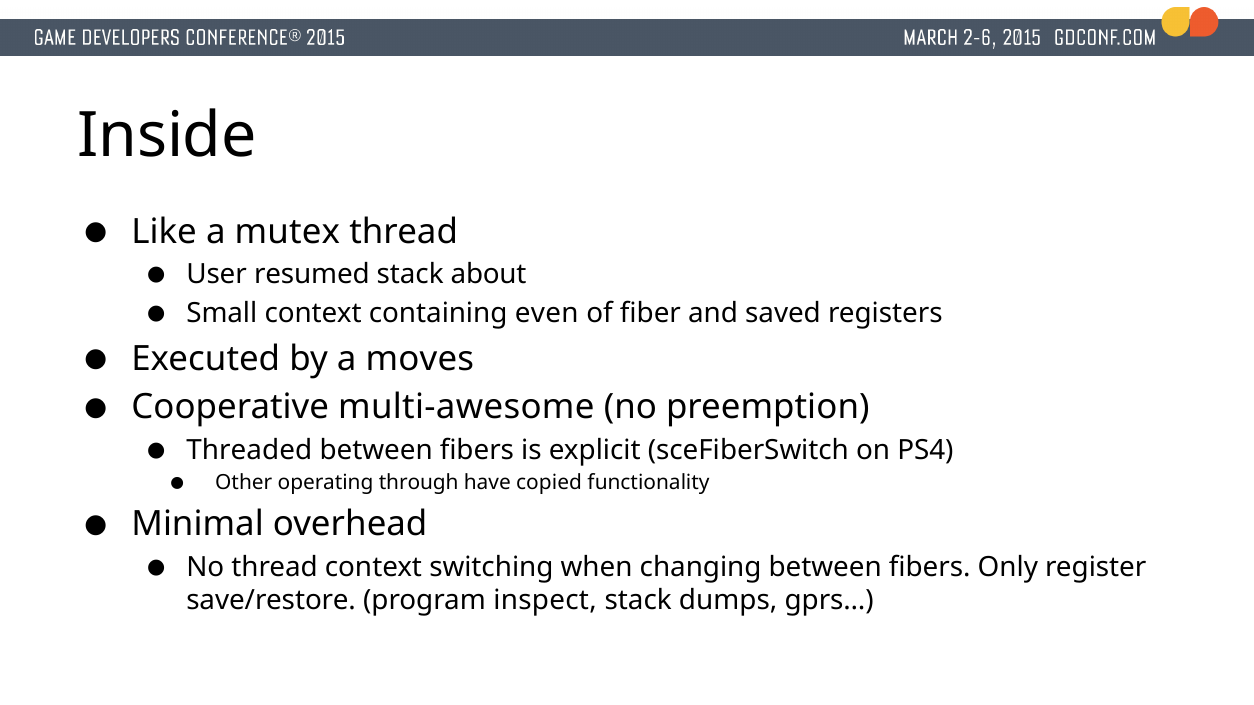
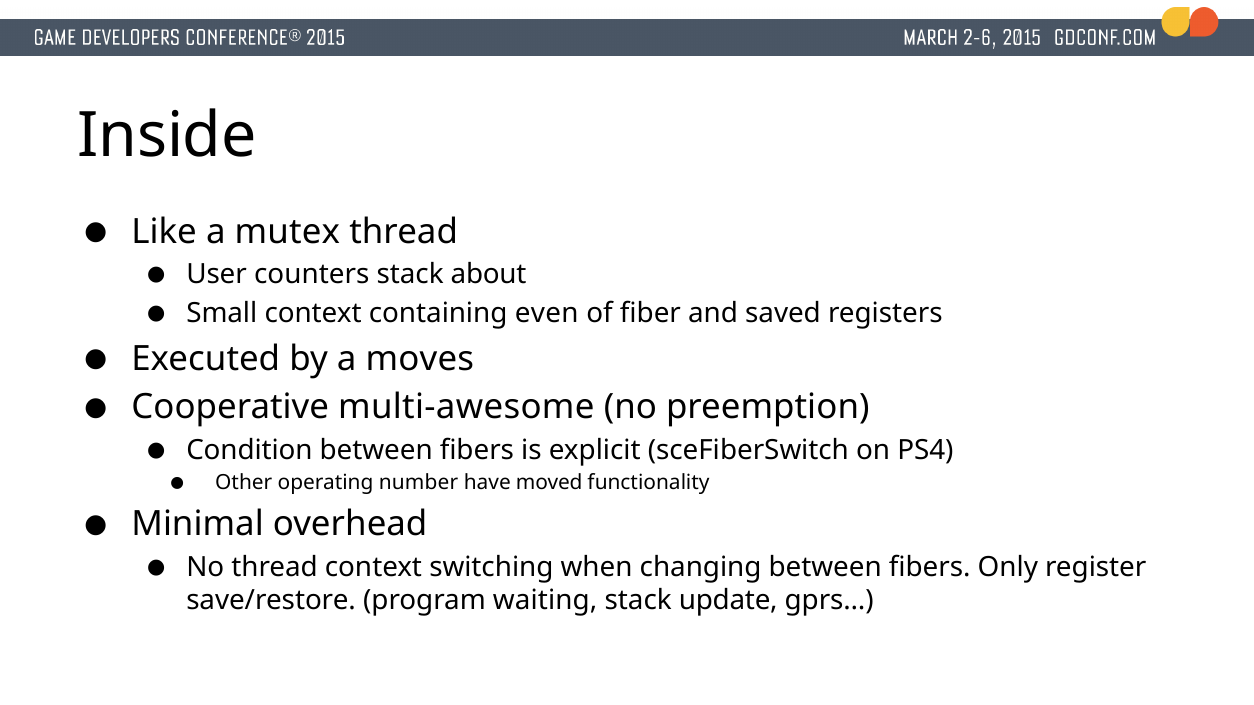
resumed: resumed -> counters (312, 275)
Threaded: Threaded -> Condition (249, 450)
through: through -> number (419, 483)
copied: copied -> moved (549, 483)
inspect: inspect -> waiting (545, 601)
dumps: dumps -> update (728, 601)
